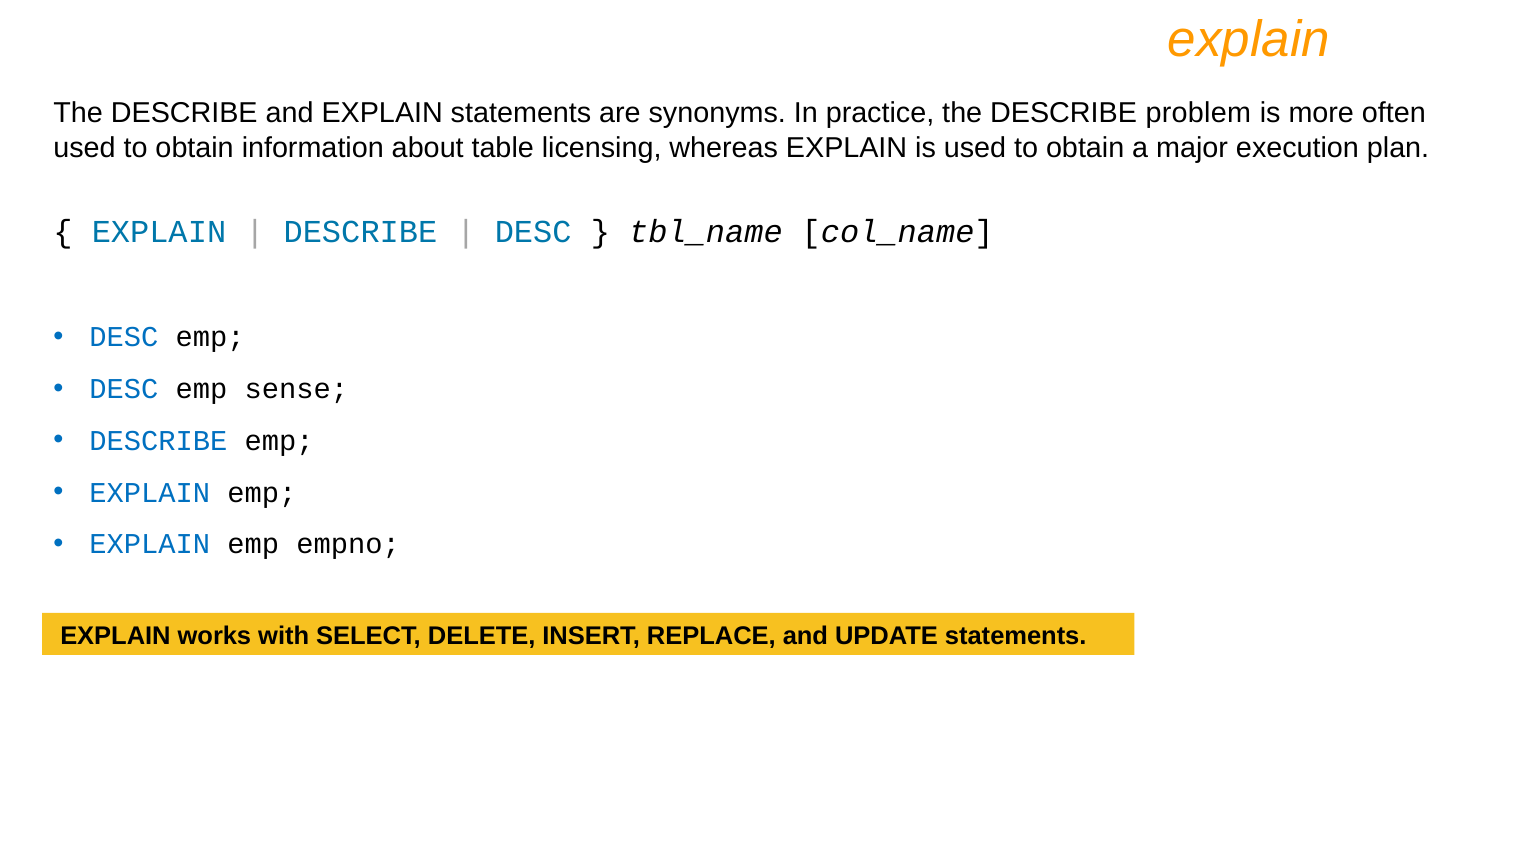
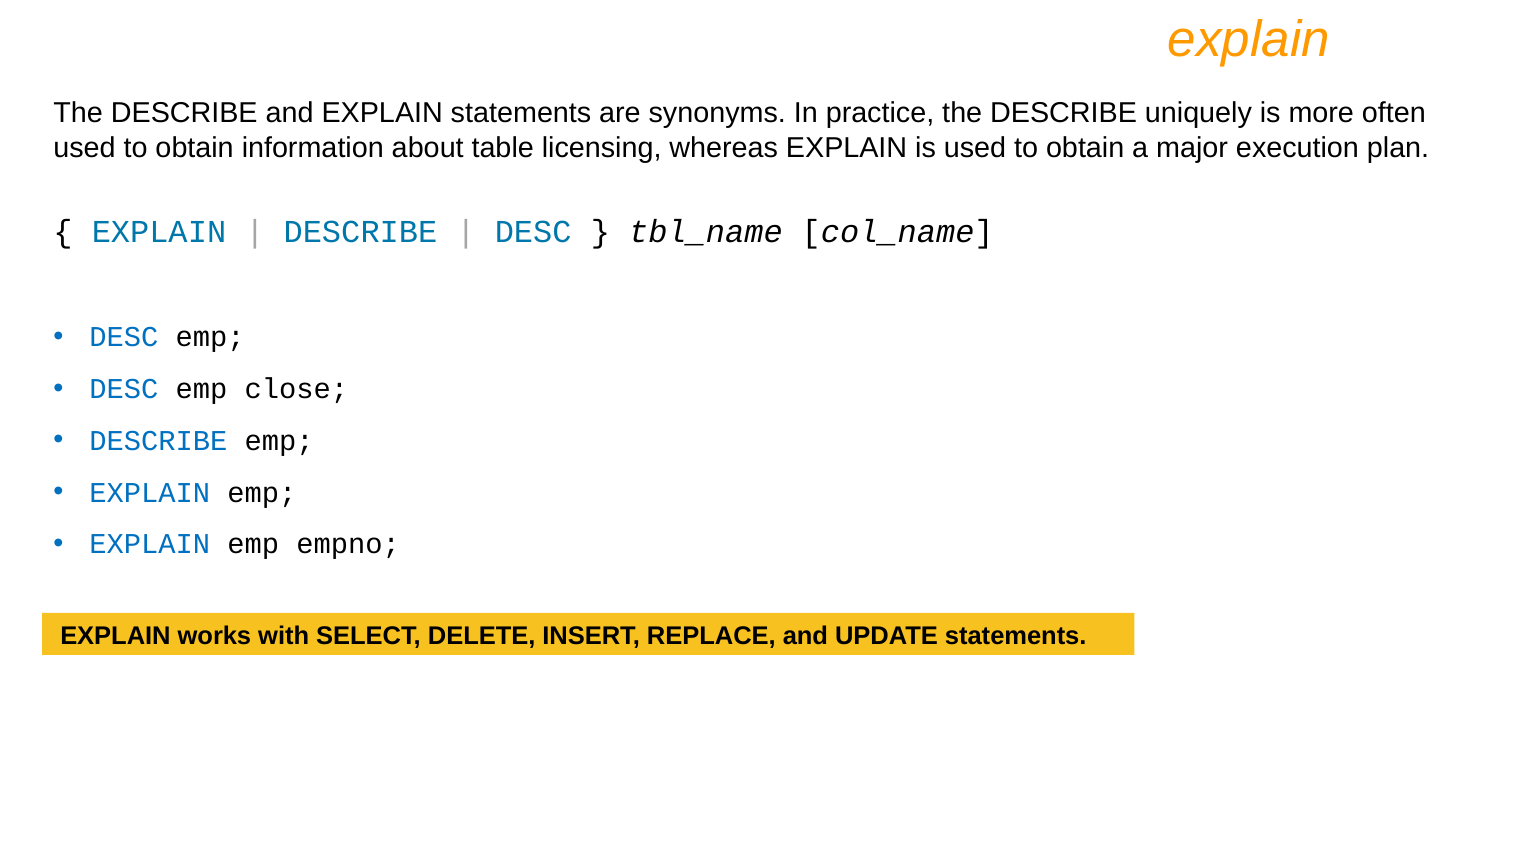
problem: problem -> uniquely (1198, 113)
sense: sense -> close (296, 389)
